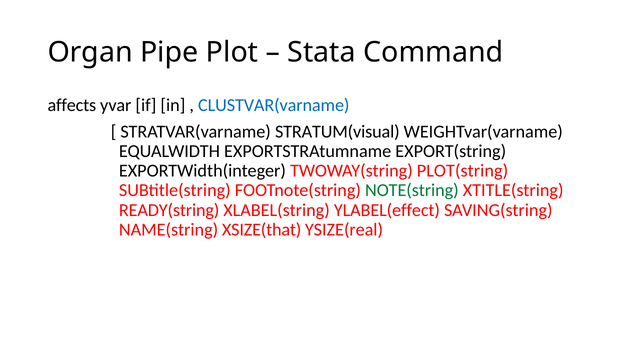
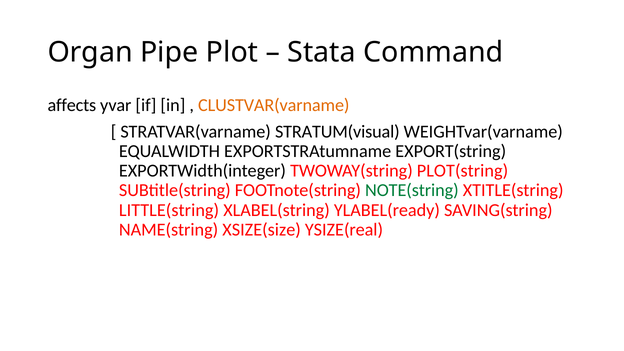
CLUSTVAR(varname colour: blue -> orange (274, 105)
READY(string: READY(string -> LITTLE(string (169, 210)
YLABEL(effect: YLABEL(effect -> YLABEL(ready (387, 210)
XSIZE(that: XSIZE(that -> XSIZE(size (262, 230)
